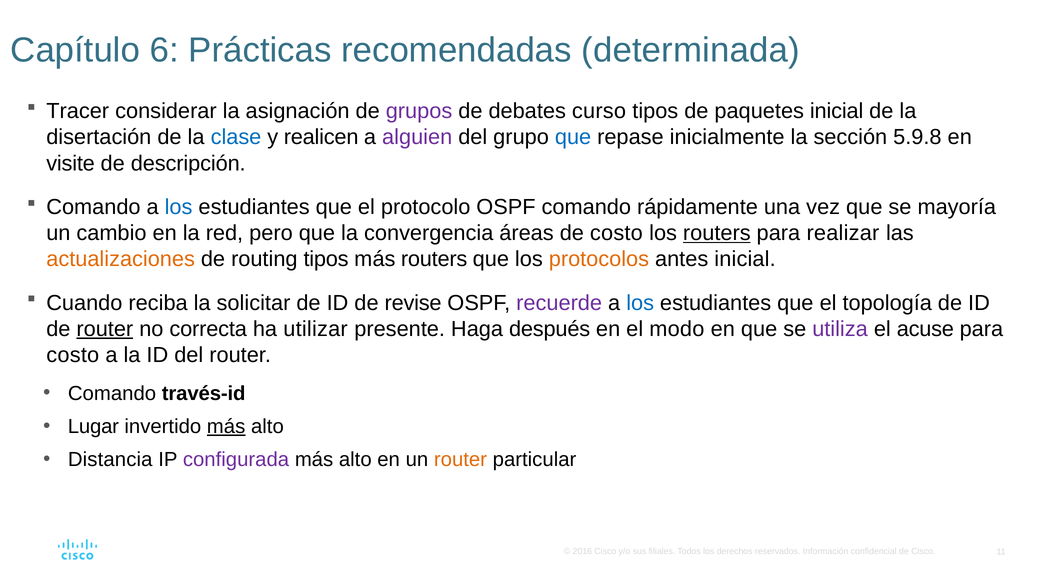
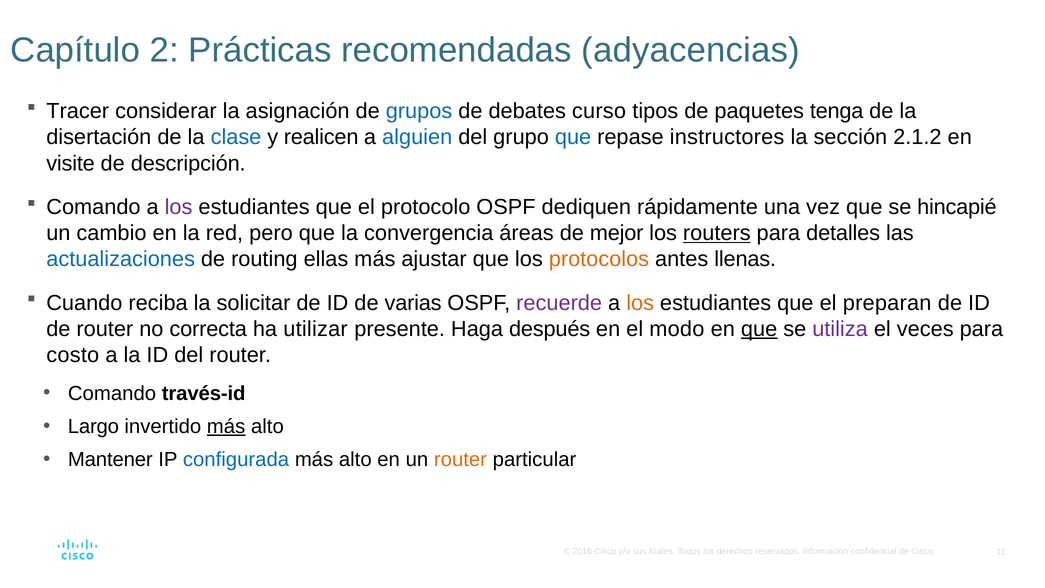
6: 6 -> 2 (164, 50)
determinada: determinada -> adyacencias (691, 50)
grupos colour: purple -> blue (419, 111)
paquetes inicial: inicial -> tenga (837, 111)
alguien colour: purple -> blue (417, 137)
inicialmente: inicialmente -> instructores (727, 137)
5.9.8: 5.9.8 -> 2.1.2 (917, 137)
los colour: blue -> purple (179, 207)
OSPF comando: comando -> dediquen (586, 207)
mayoría: mayoría -> hincapié (957, 207)
de costo: costo -> mejor (617, 233)
realizar: realizar -> detalles (843, 233)
actualizaciones colour: orange -> blue (121, 259)
routing tipos: tipos -> ellas (326, 259)
más routers: routers -> ajustar (434, 259)
antes inicial: inicial -> llenas (745, 259)
revise: revise -> varias (413, 303)
los colour: blue -> orange (640, 303)
topología: topología -> preparan (887, 303)
router underline: present -> none (105, 329)
que underline: none -> present (759, 329)
acuse: acuse -> veces (925, 329)
Lugar: Lugar -> Largo (93, 426)
Distancia: Distancia -> Mantener (110, 459)
configurada colour: purple -> blue (236, 459)
